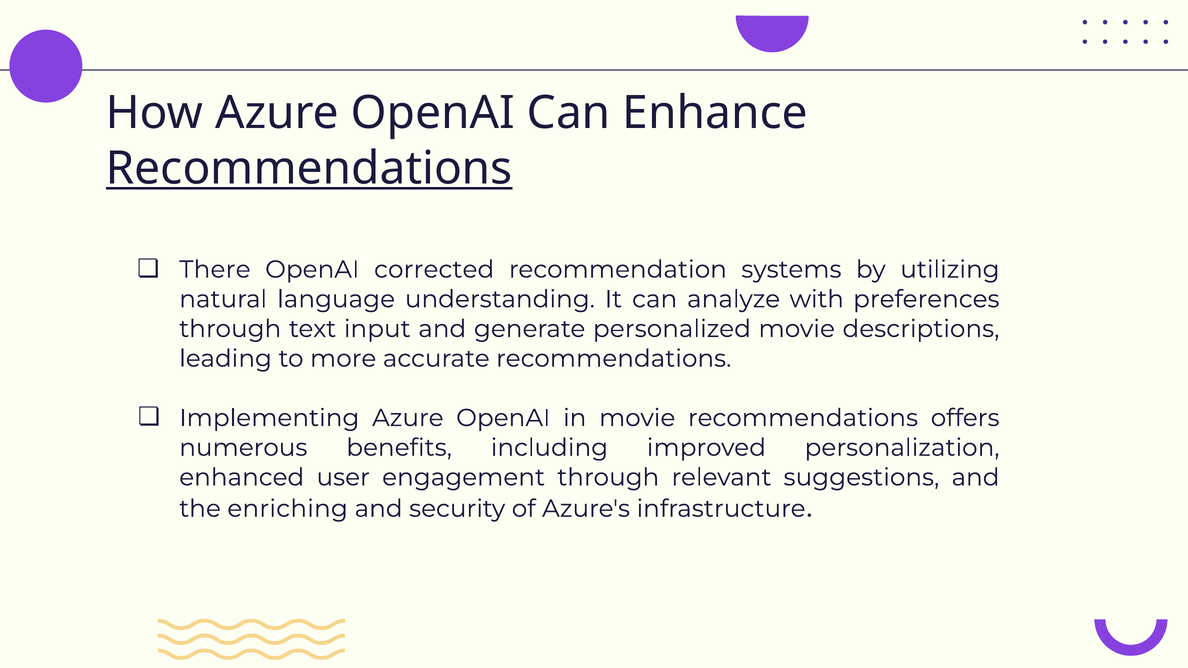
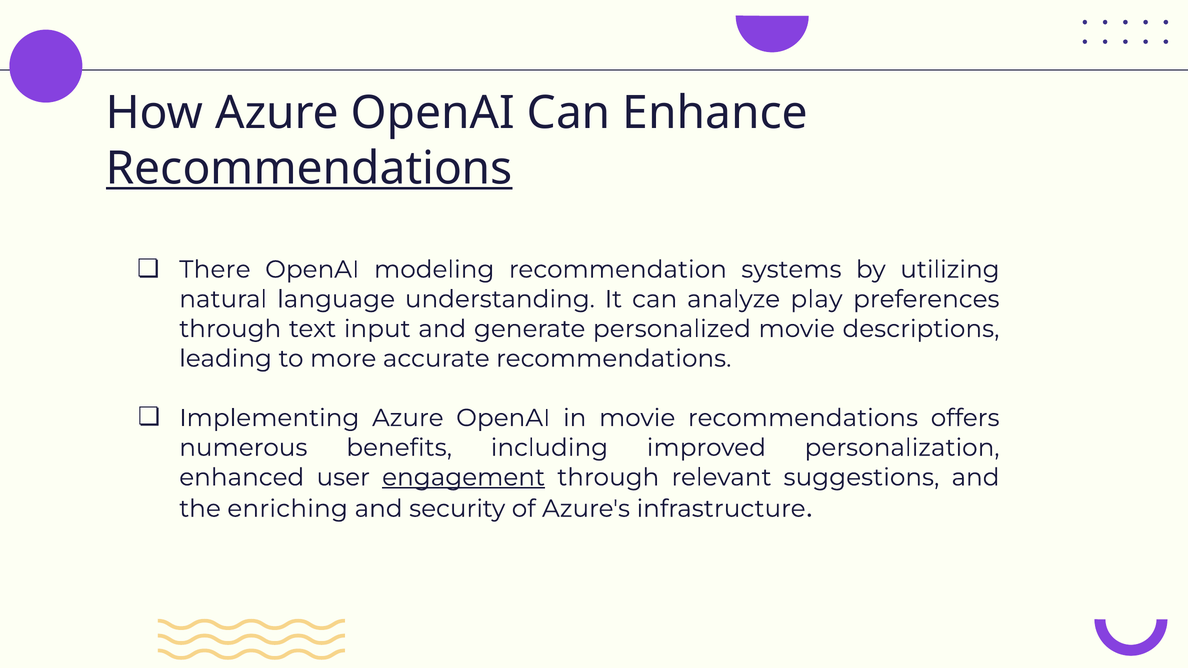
corrected: corrected -> modeling (434, 270)
with: with -> play (816, 299)
engagement underline: none -> present (464, 478)
